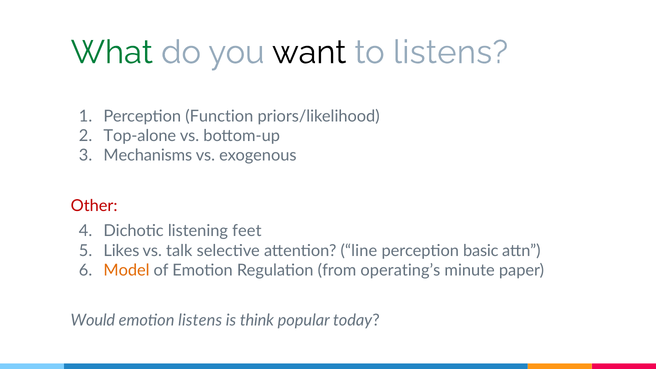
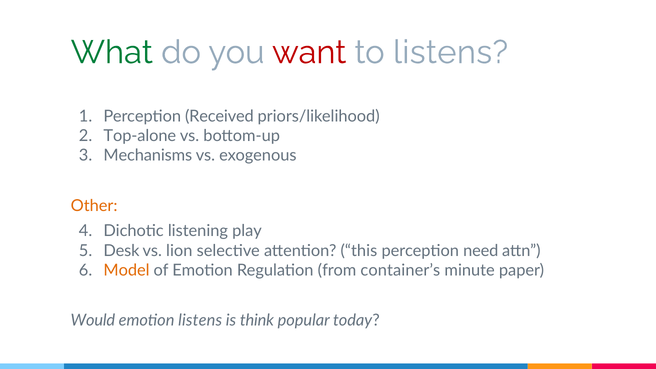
want colour: black -> red (309, 52)
Function: Function -> Received (219, 116)
Other colour: red -> orange (94, 206)
feet: feet -> play (247, 231)
Likes: Likes -> Desk (121, 251)
talk: talk -> lion (179, 251)
line: line -> this (359, 251)
basic: basic -> need (481, 251)
operating’s: operating’s -> container’s (400, 270)
